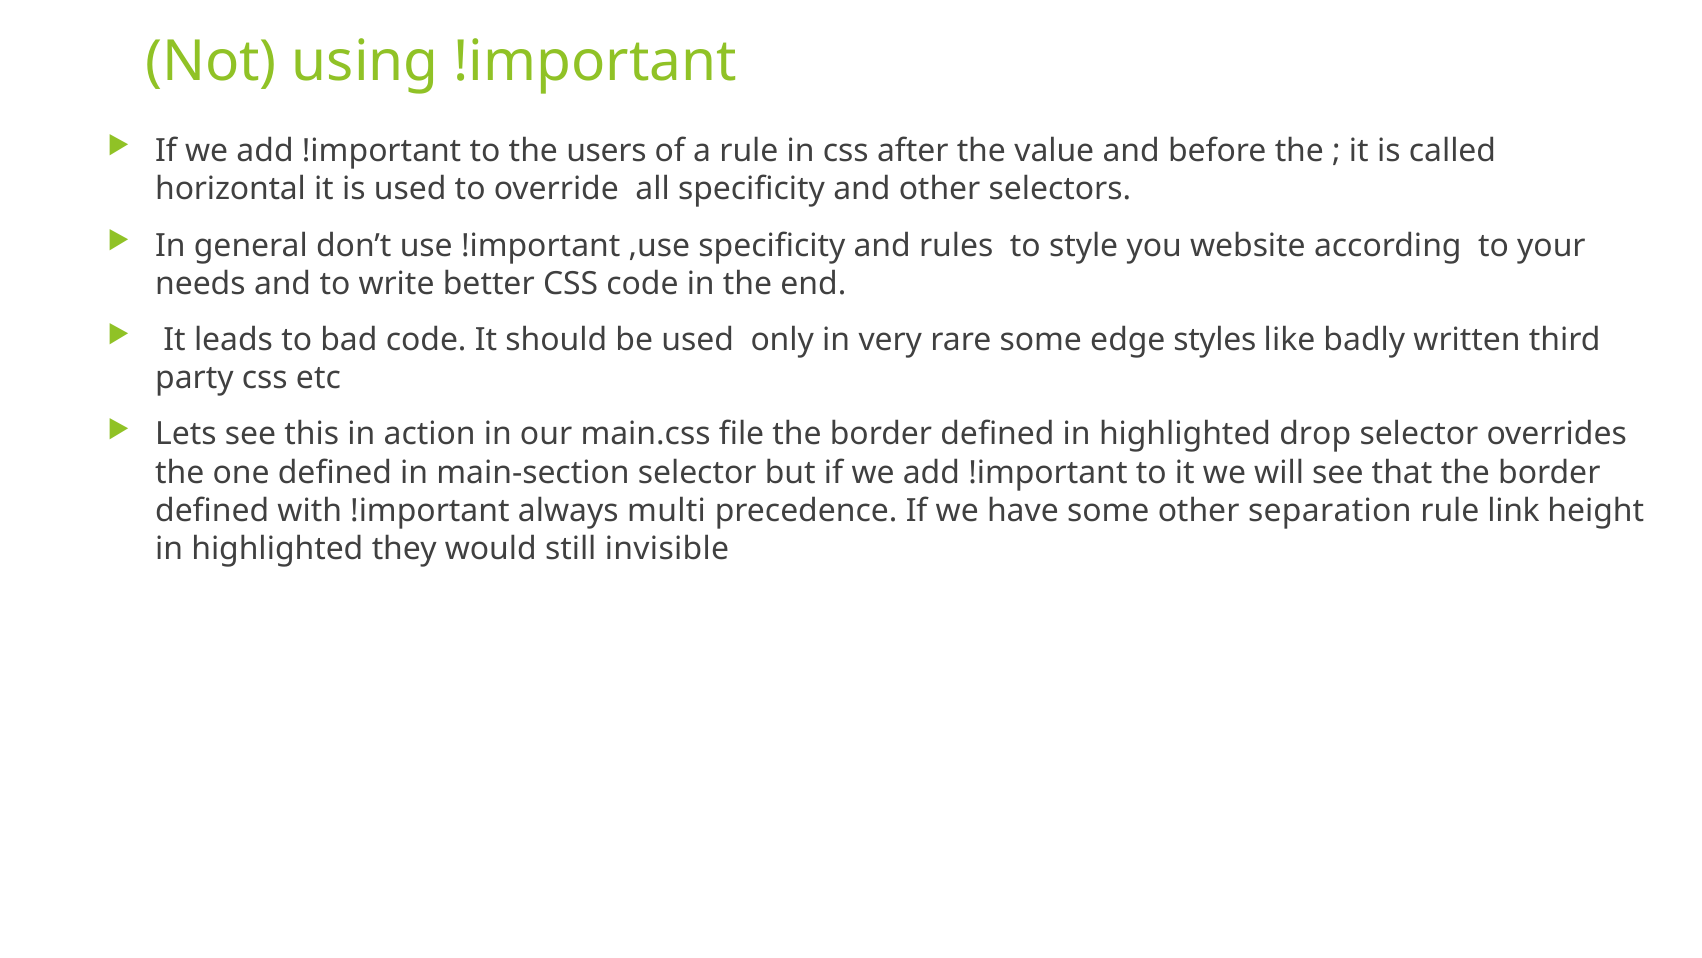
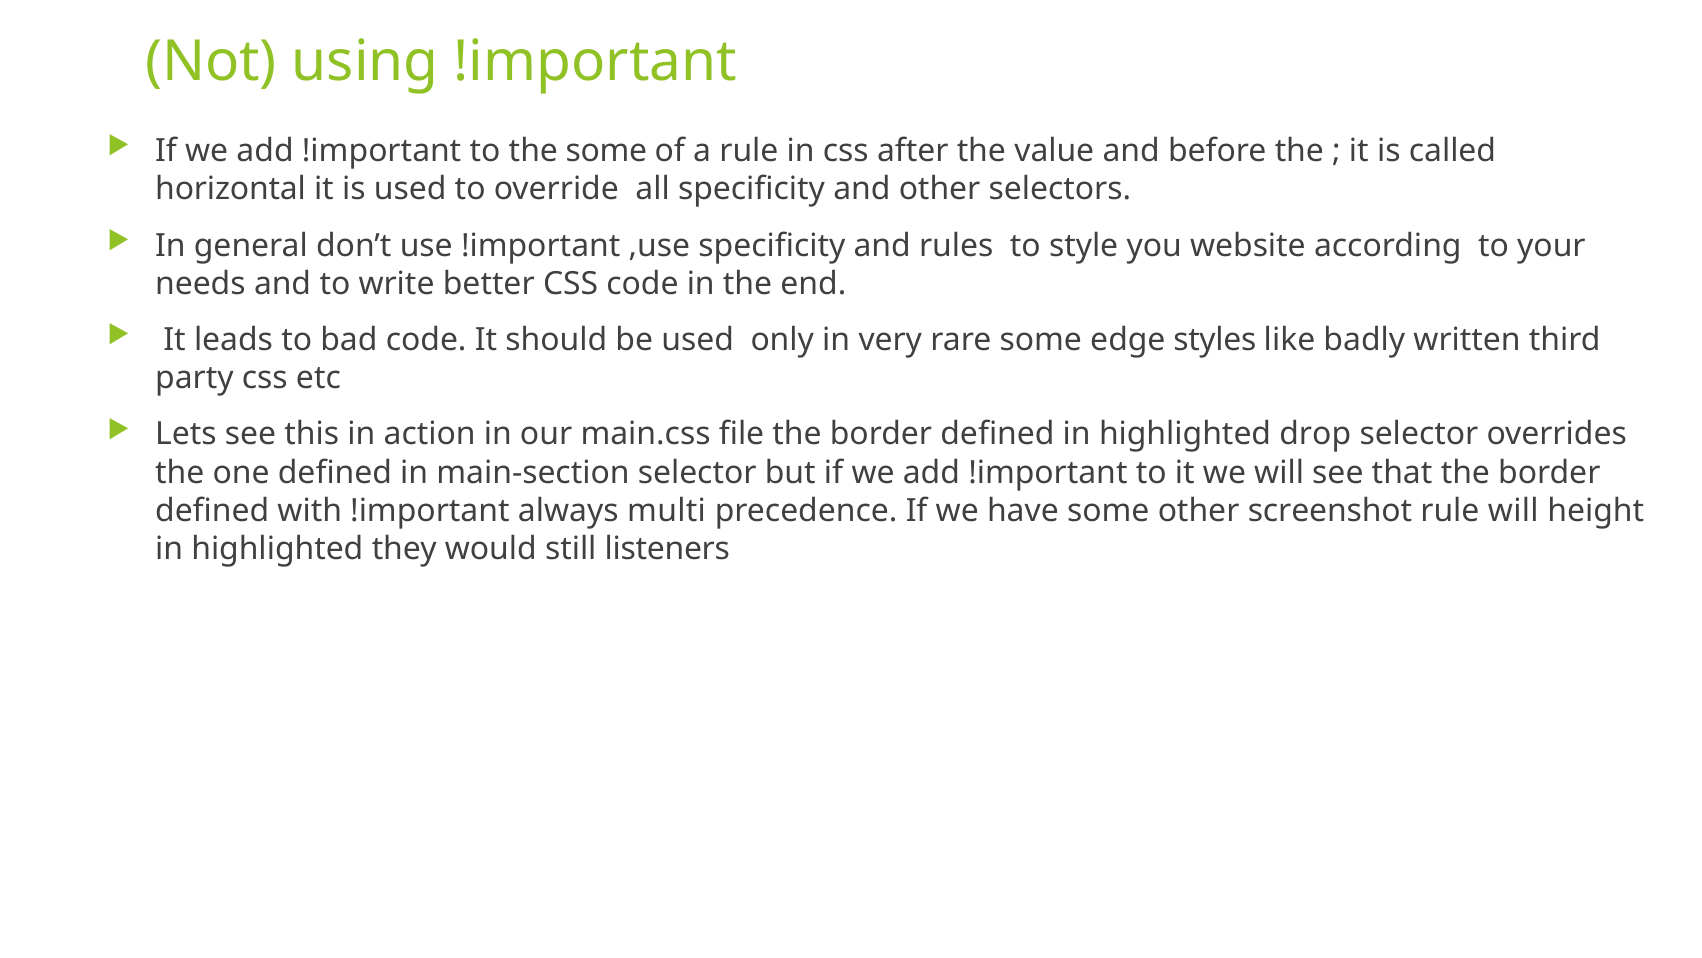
the users: users -> some (606, 151)
separation: separation -> screenshot (1330, 511)
rule link: link -> will (1513, 511)
invisible: invisible -> listeners (667, 549)
